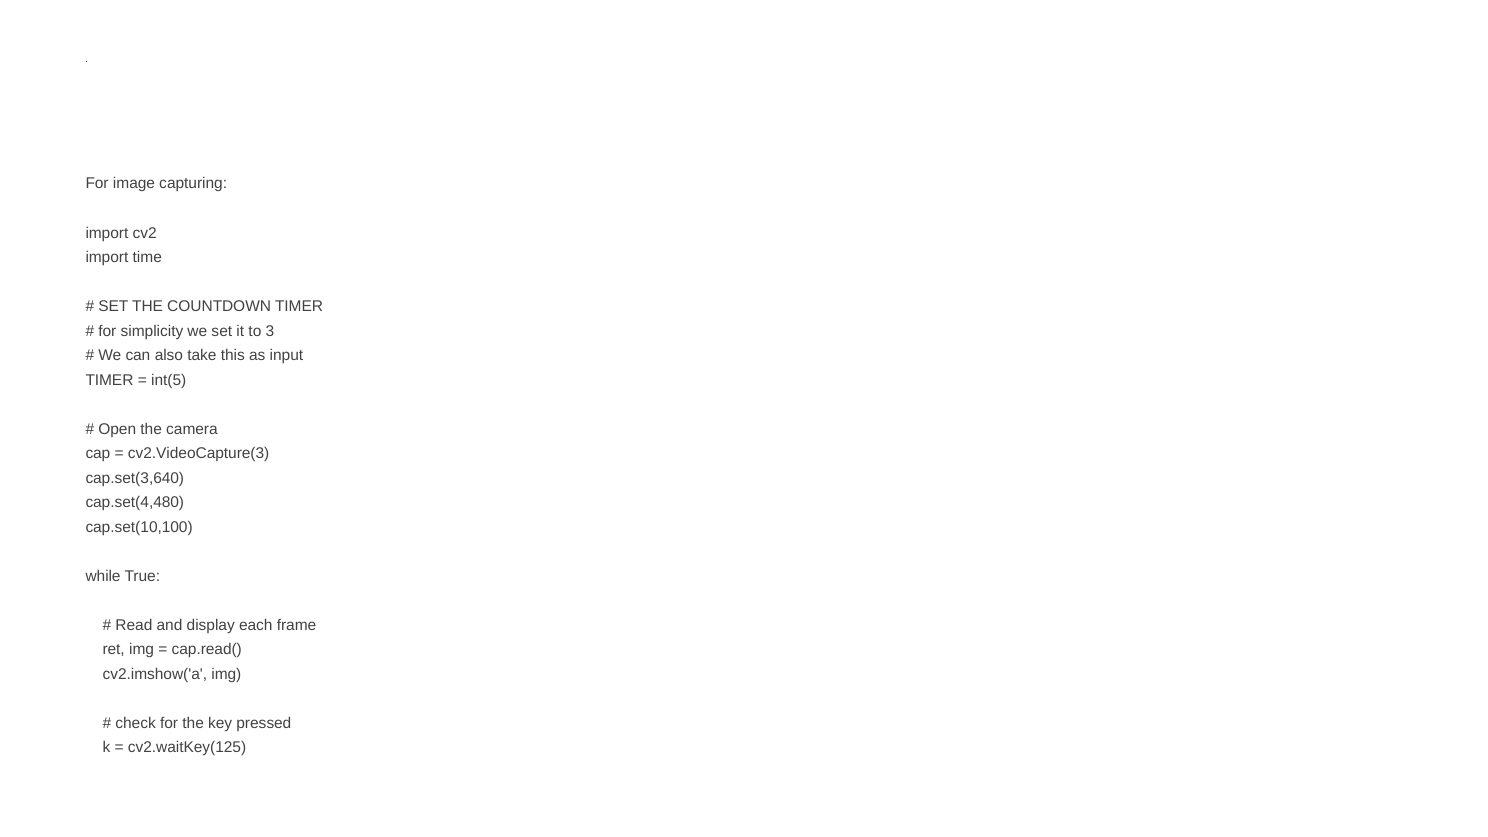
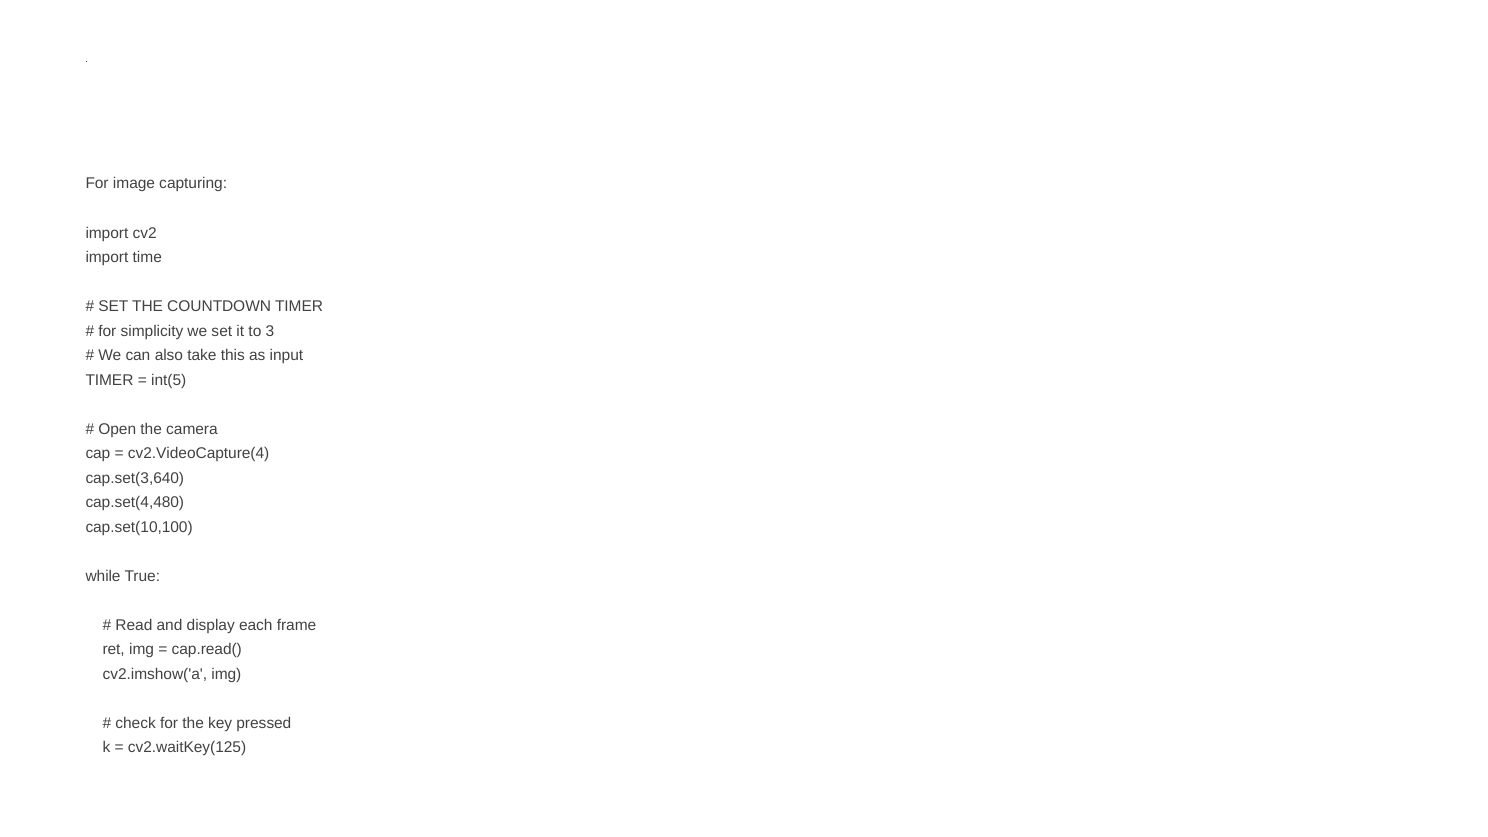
cv2.VideoCapture(3: cv2.VideoCapture(3 -> cv2.VideoCapture(4 (199, 454)
